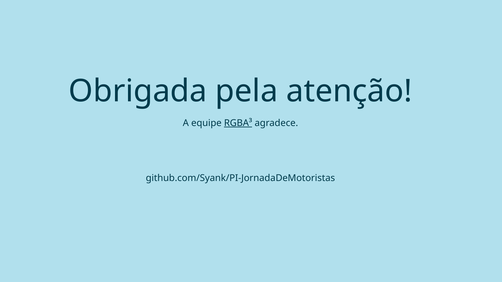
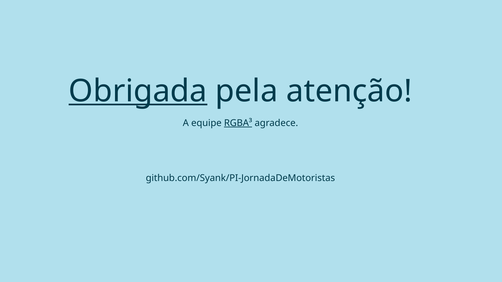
Obrigada underline: none -> present (138, 91)
